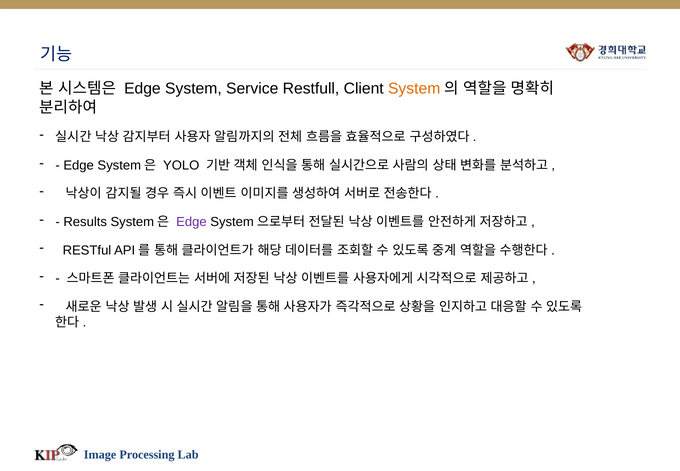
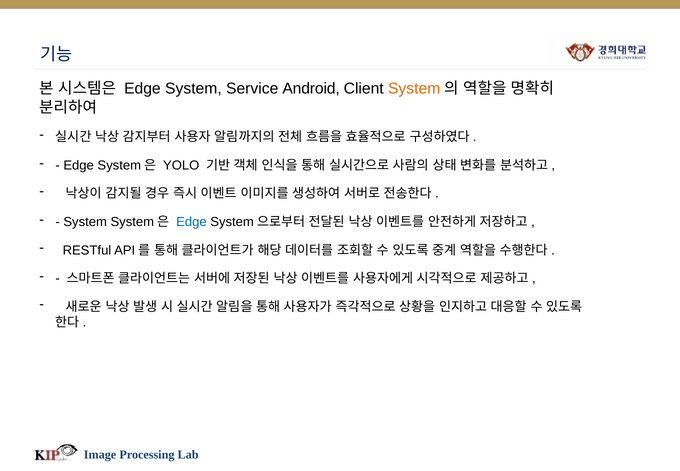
Restfull: Restfull -> Android (311, 89)
Results: Results -> System (85, 222)
Edge colour: purple -> blue (191, 222)
